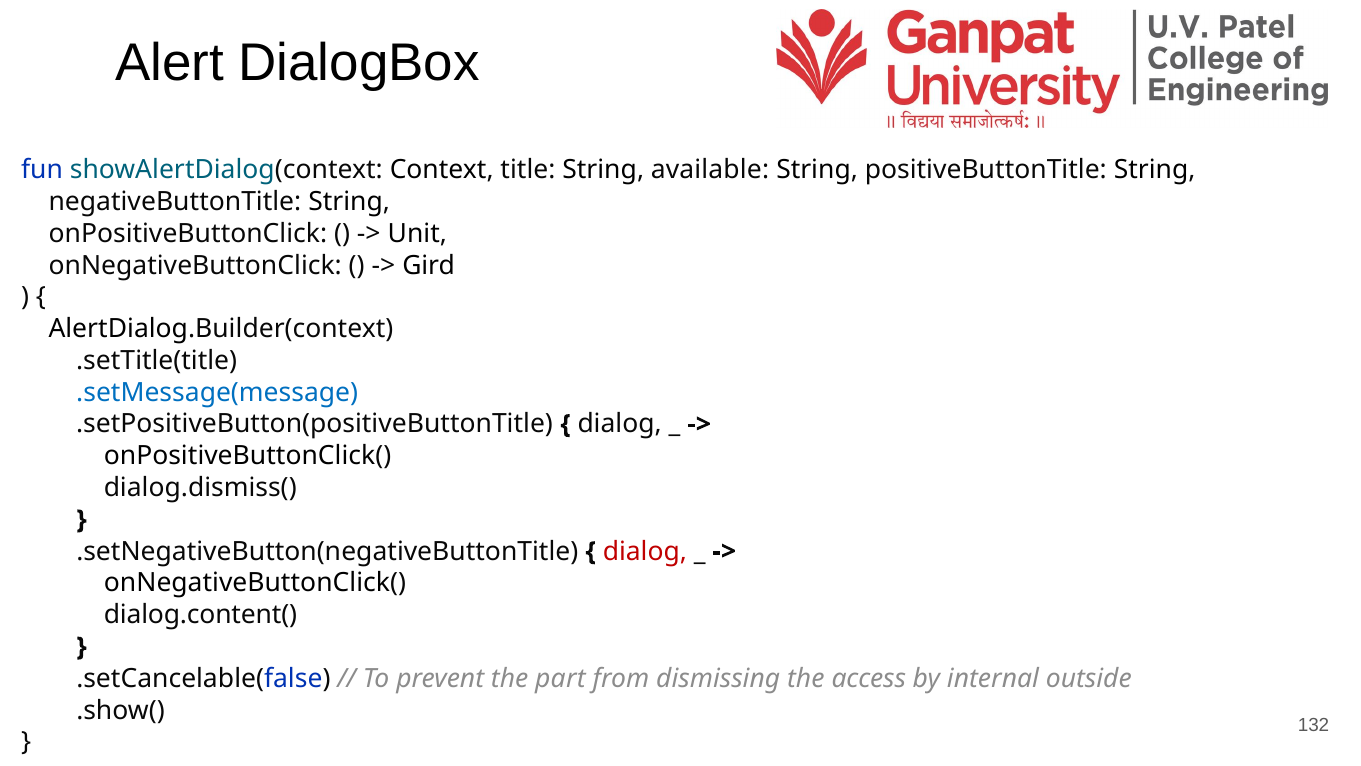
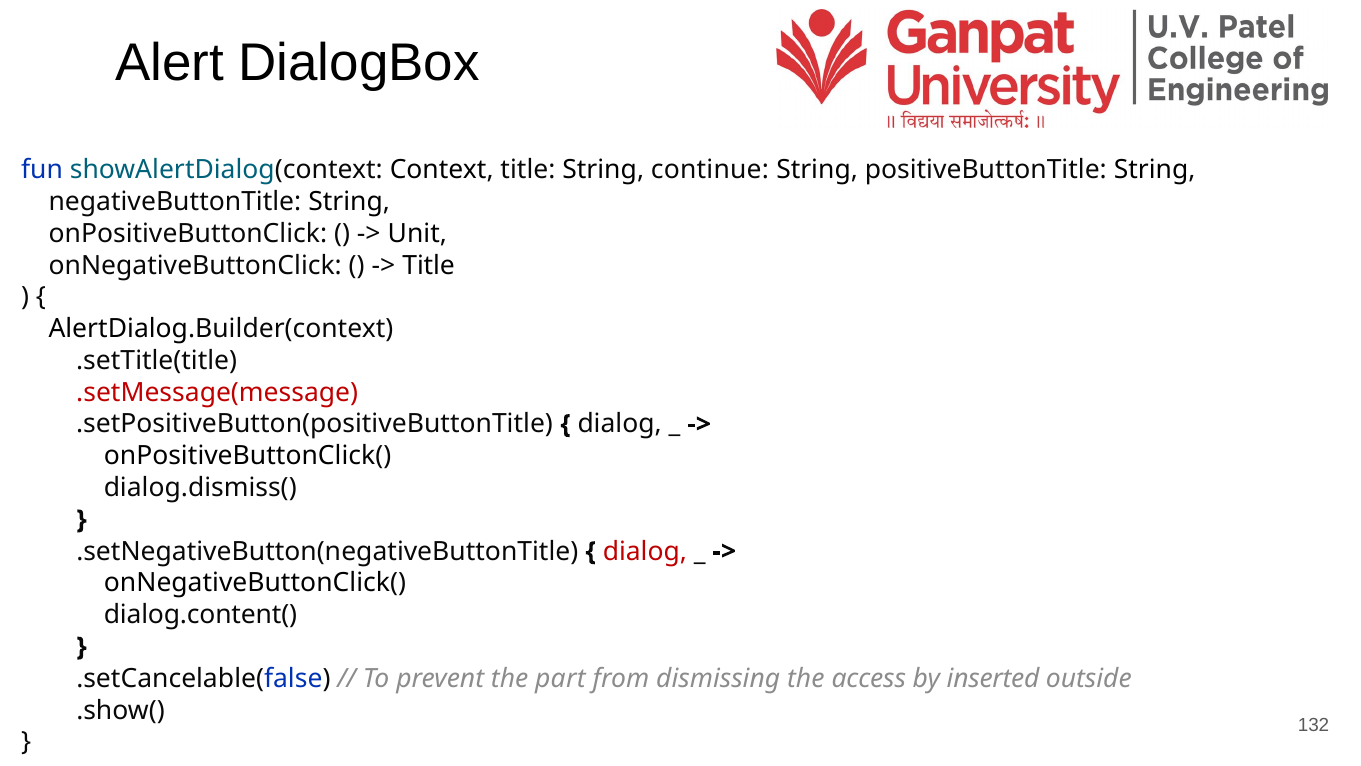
available: available -> continue (710, 170)
Gird: Gird -> Title (429, 265)
.setMessage(message colour: blue -> red (217, 392)
internal: internal -> inserted (993, 678)
